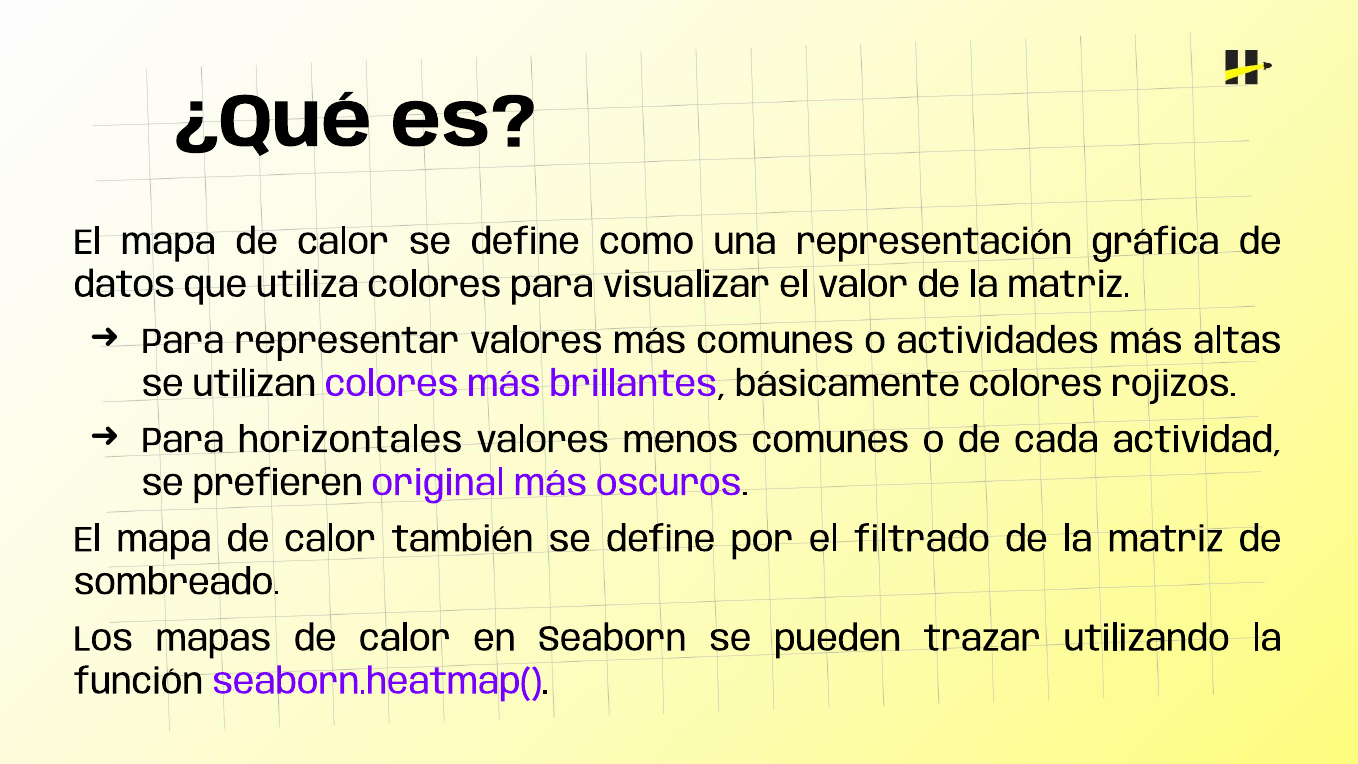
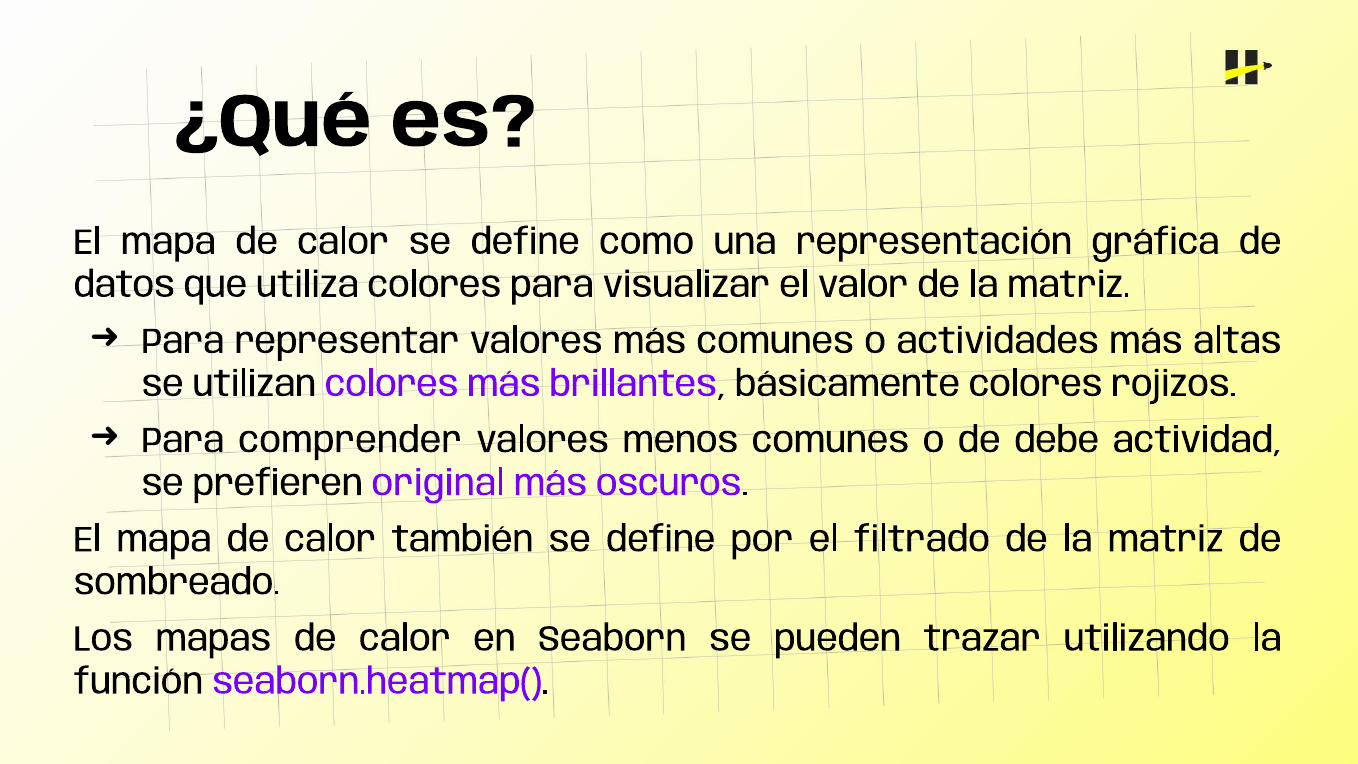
horizontales: horizontales -> comprender (350, 440)
cada: cada -> debe (1057, 440)
